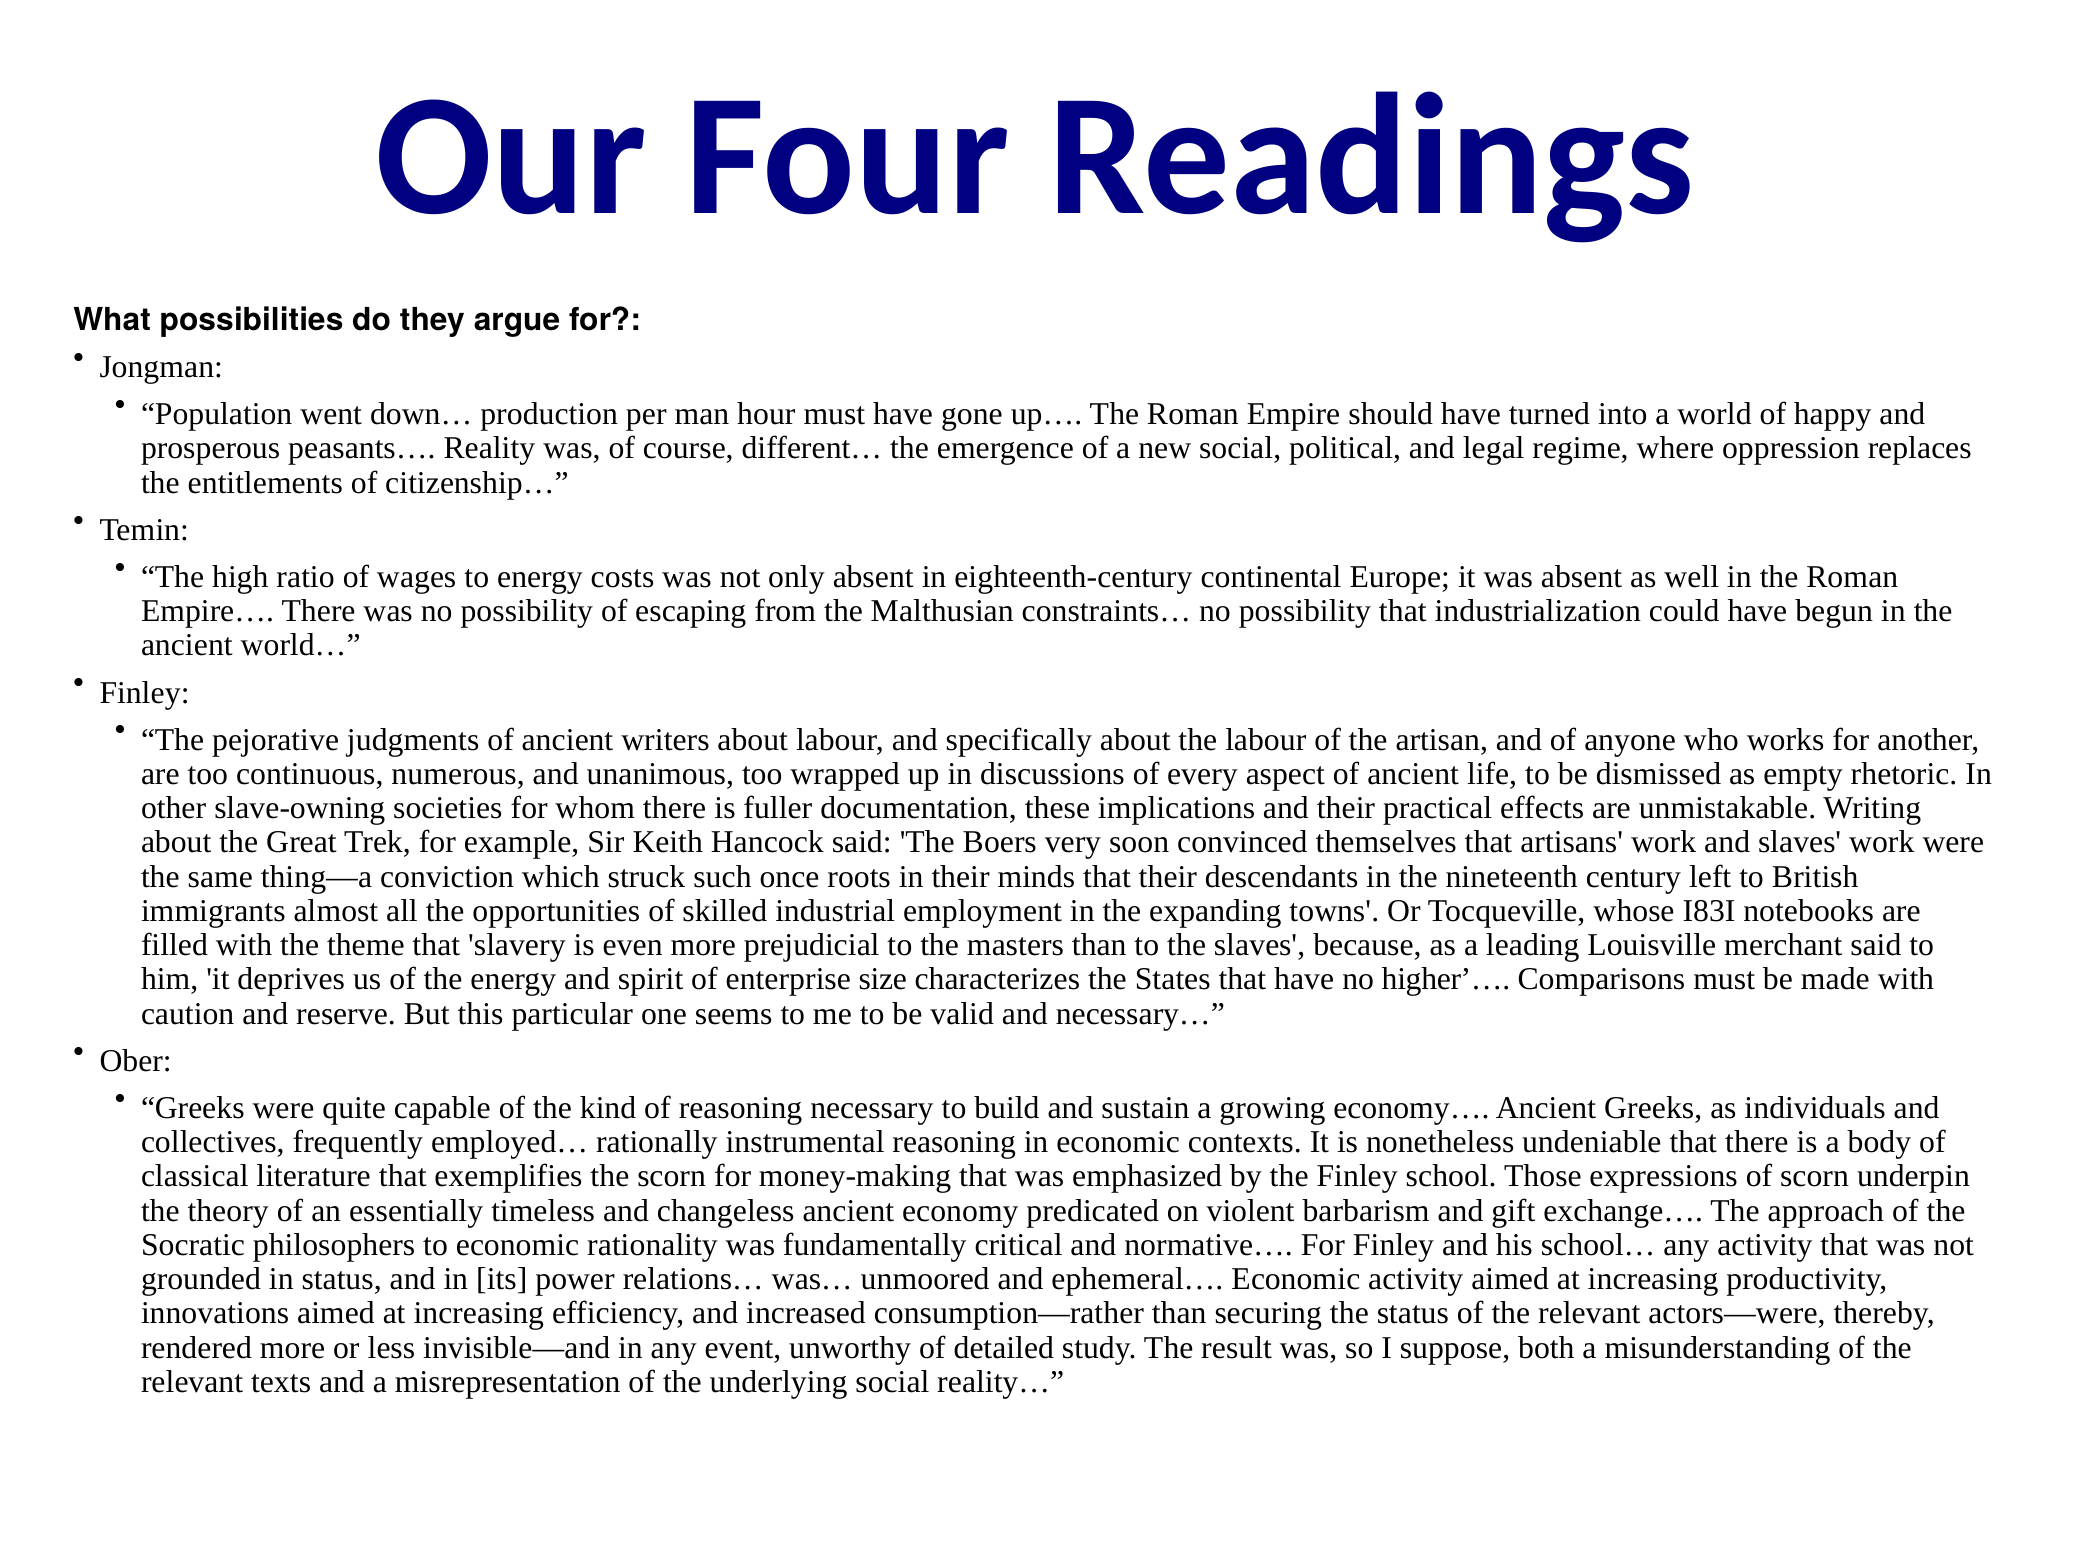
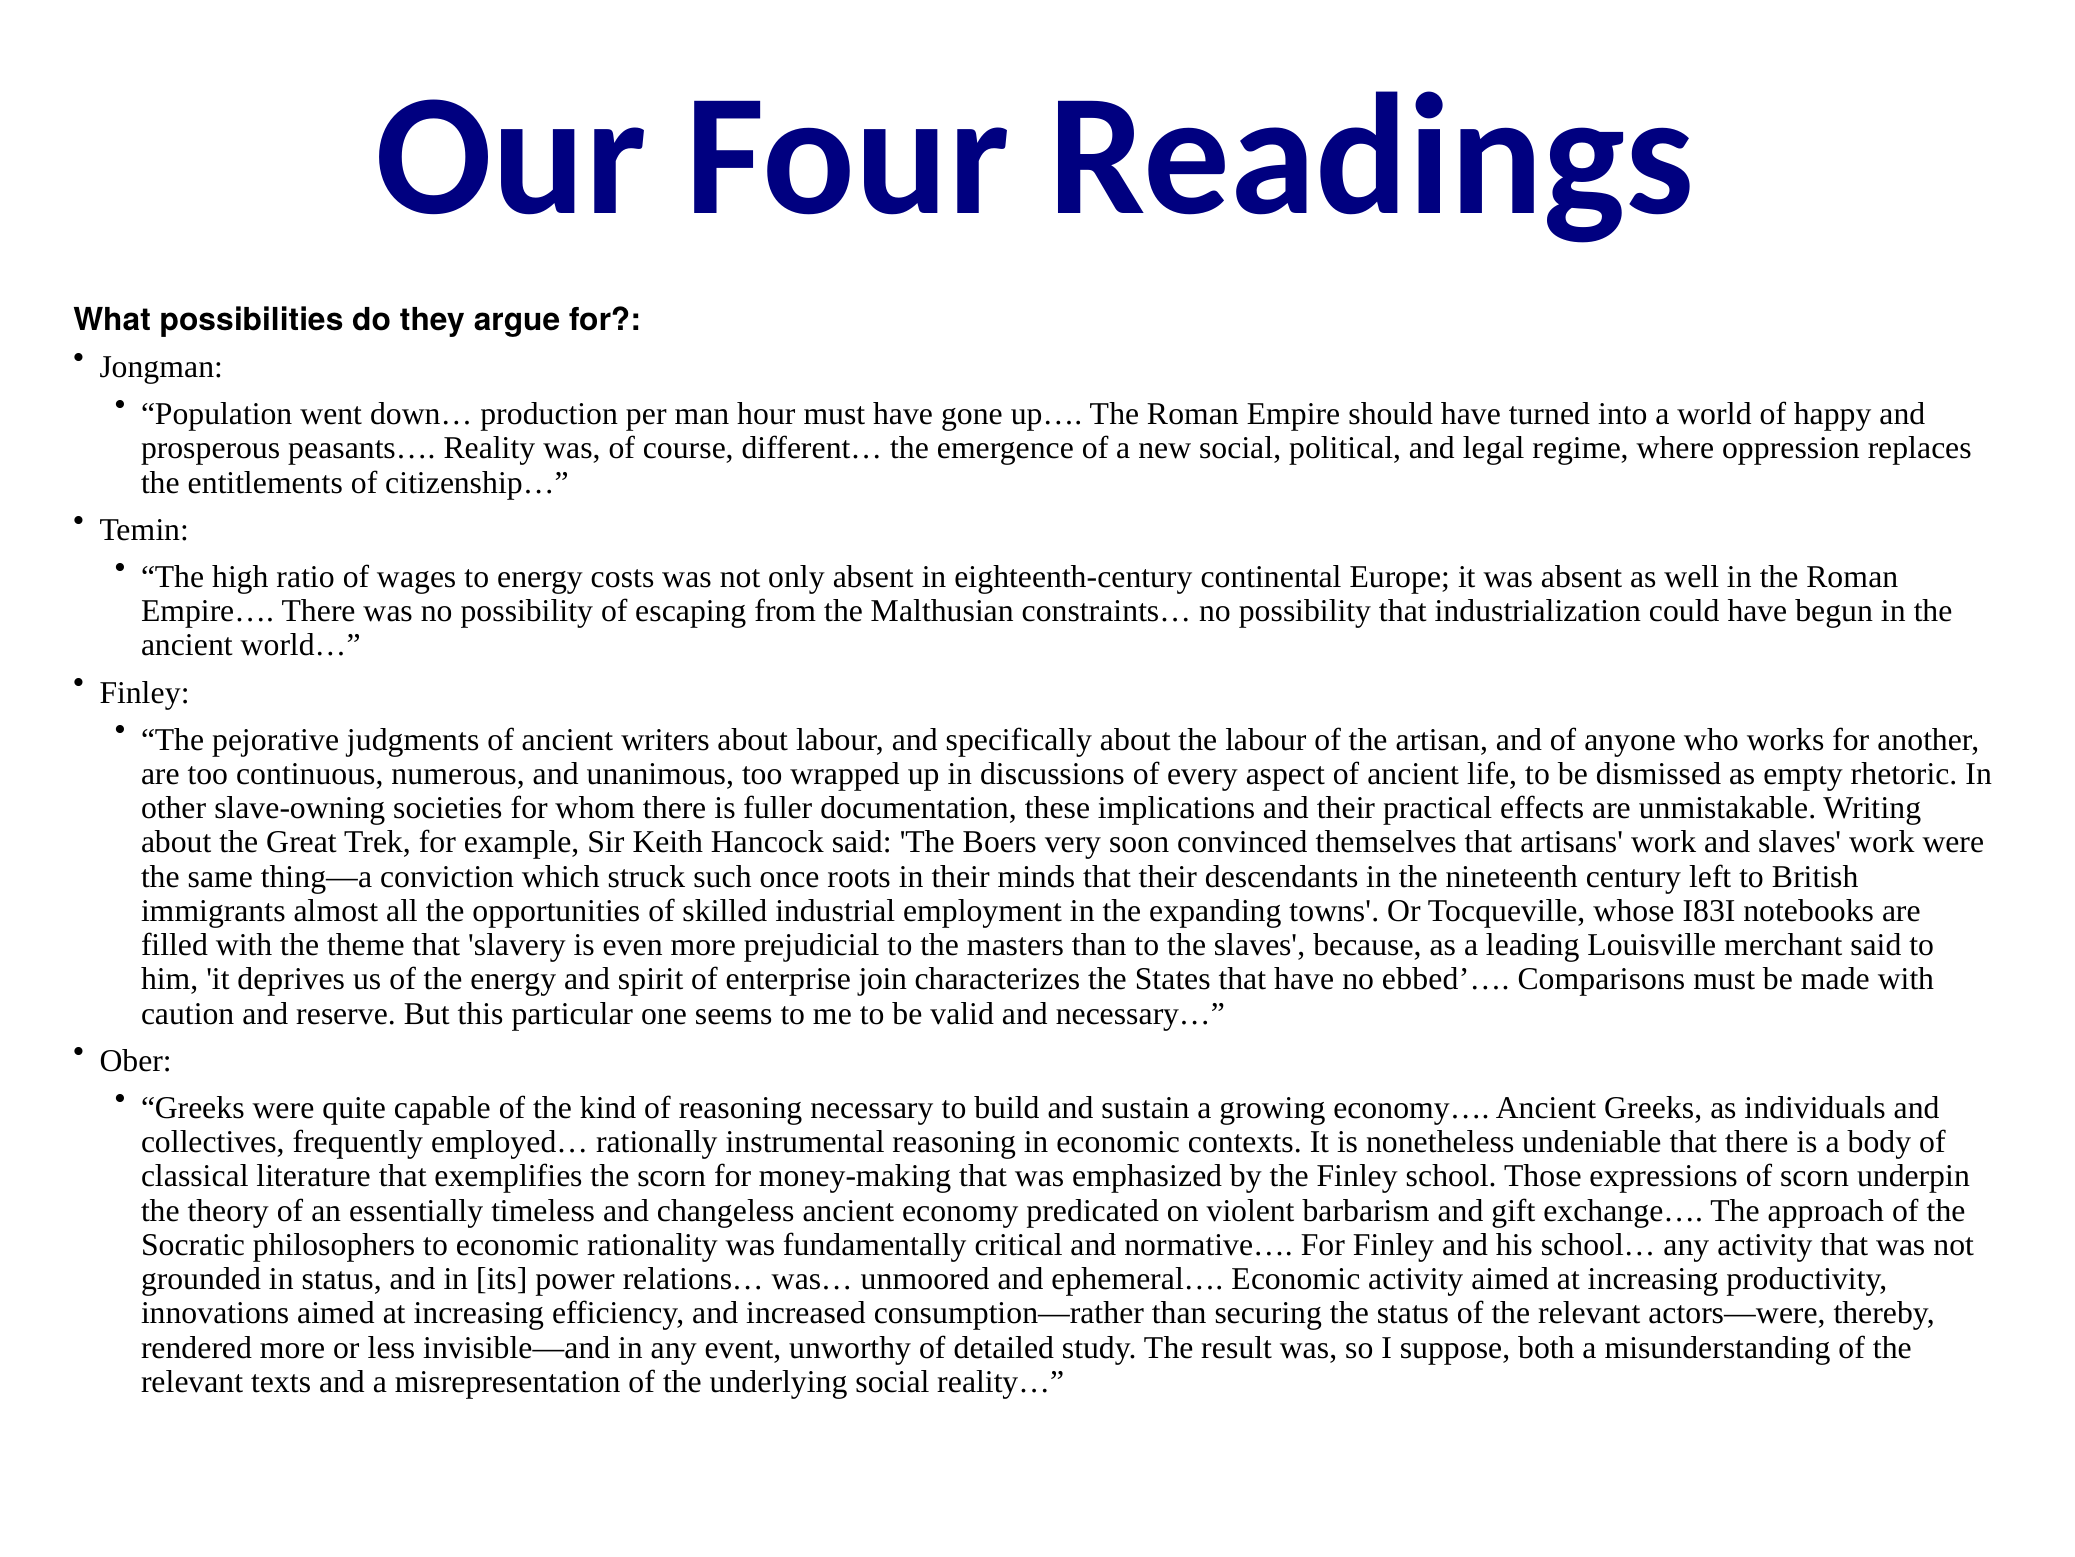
size: size -> join (883, 979)
higher’…: higher’… -> ebbed’… (1446, 979)
